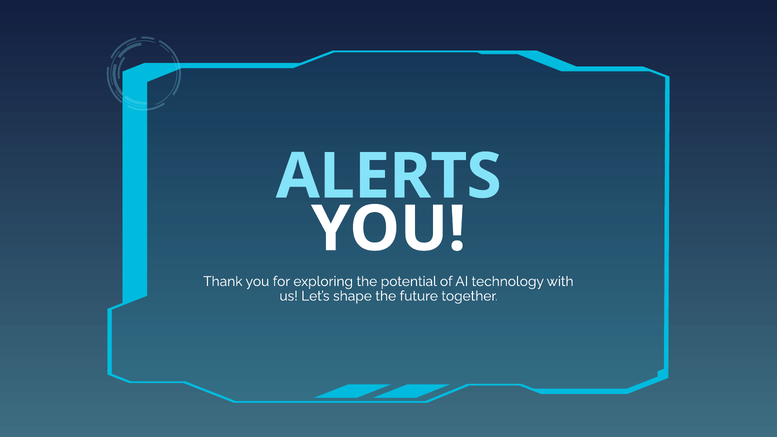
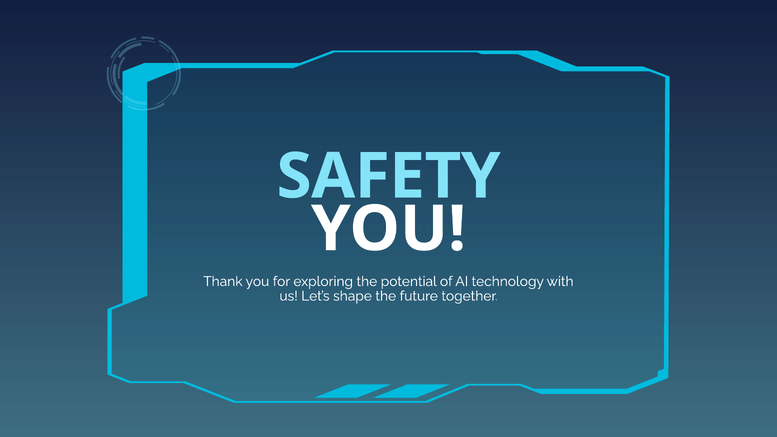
ALERTS: ALERTS -> SAFETY (389, 177)
